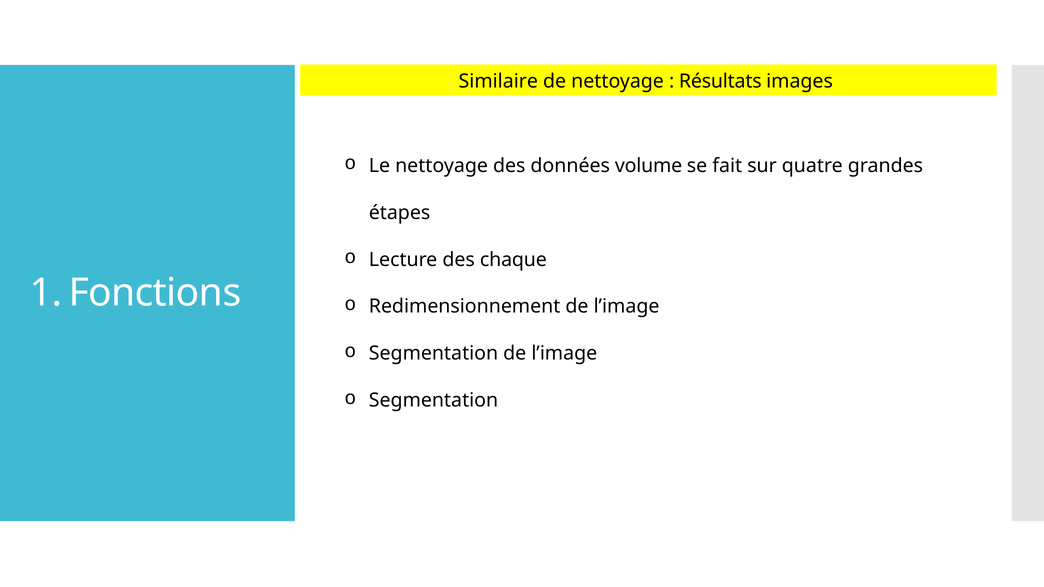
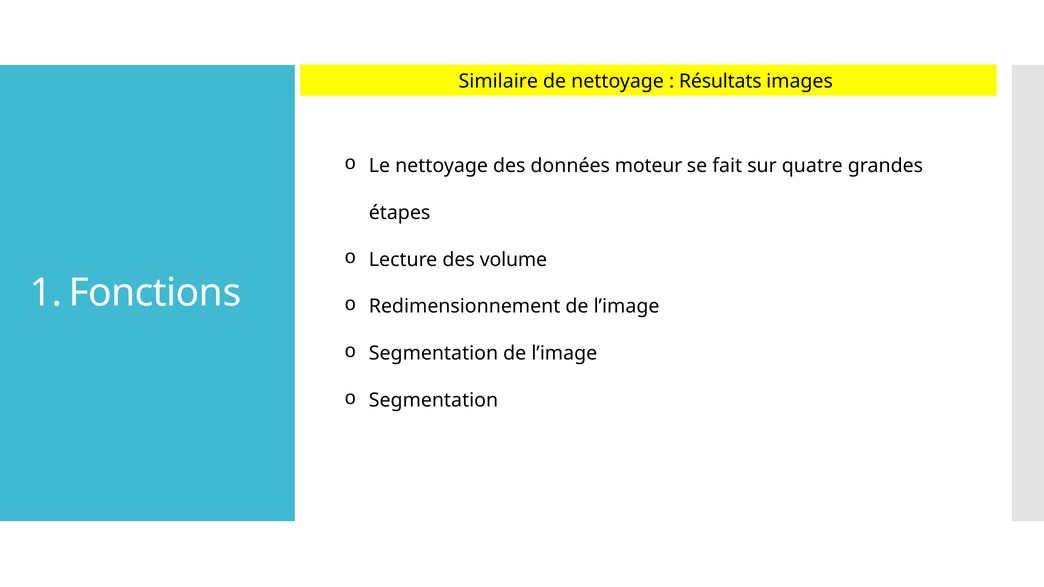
volume: volume -> moteur (649, 166)
chaque: chaque -> volume (513, 260)
